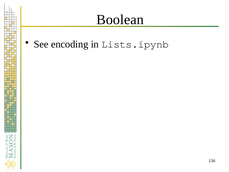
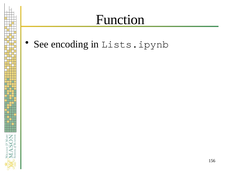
Boolean: Boolean -> Function (120, 20)
